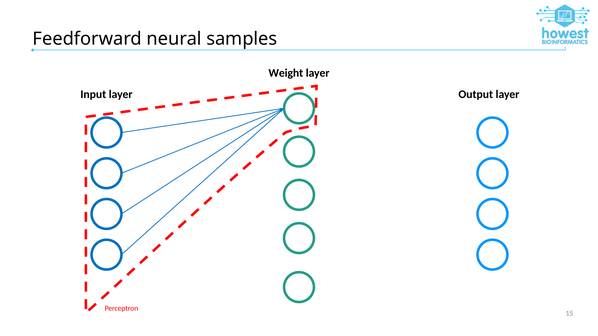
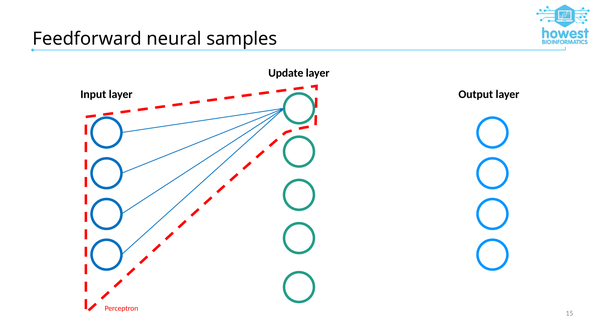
Weight: Weight -> Update (286, 73)
